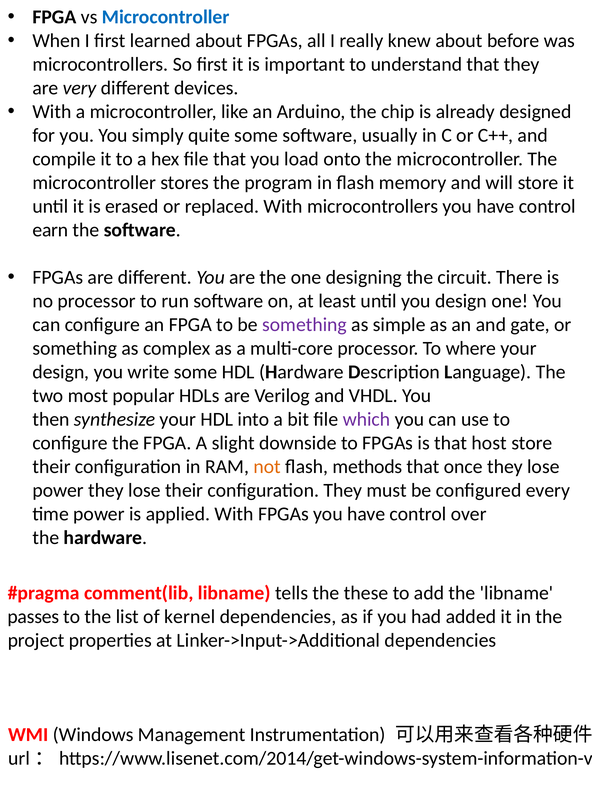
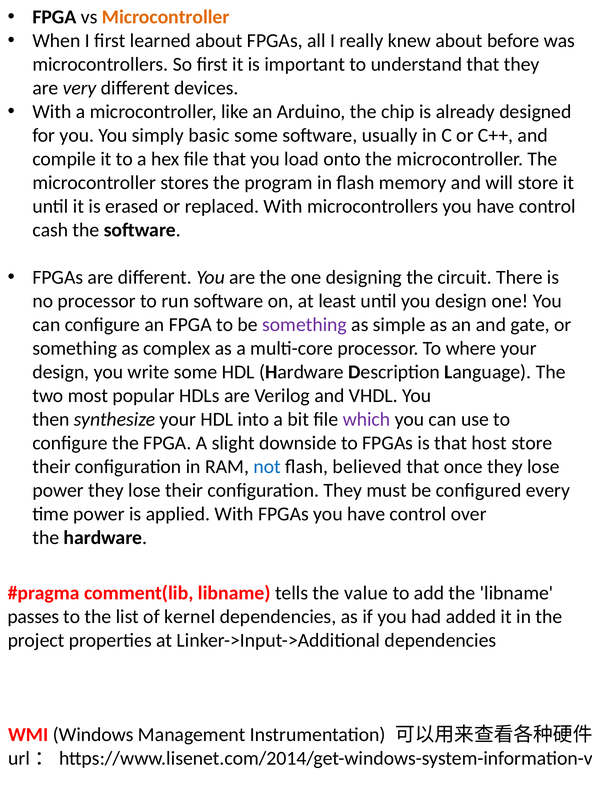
Microcontroller colour: blue -> orange (166, 17)
quite: quite -> basic (209, 135)
earn: earn -> cash (50, 230)
not colour: orange -> blue (267, 467)
methods: methods -> believed (367, 467)
these: these -> value (366, 593)
